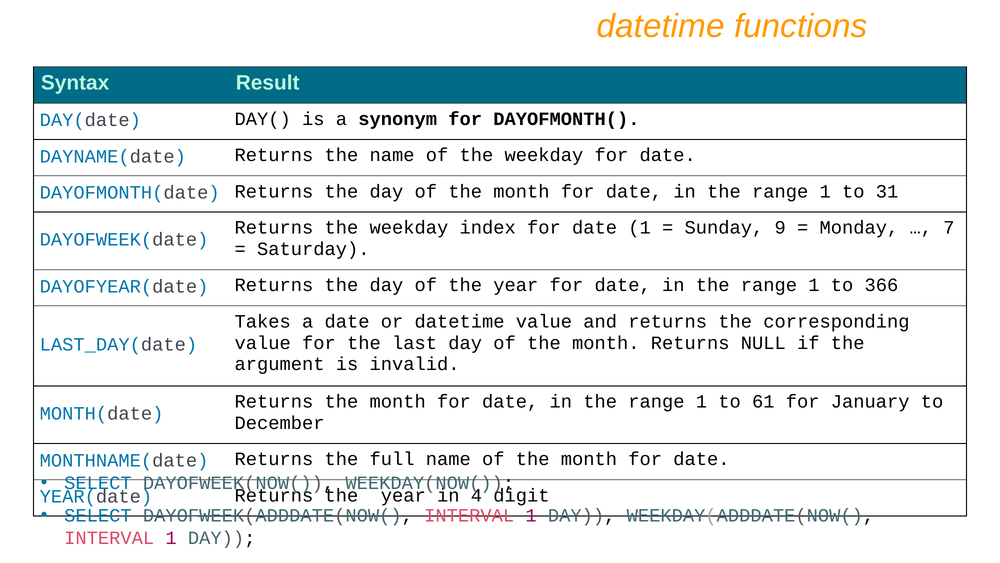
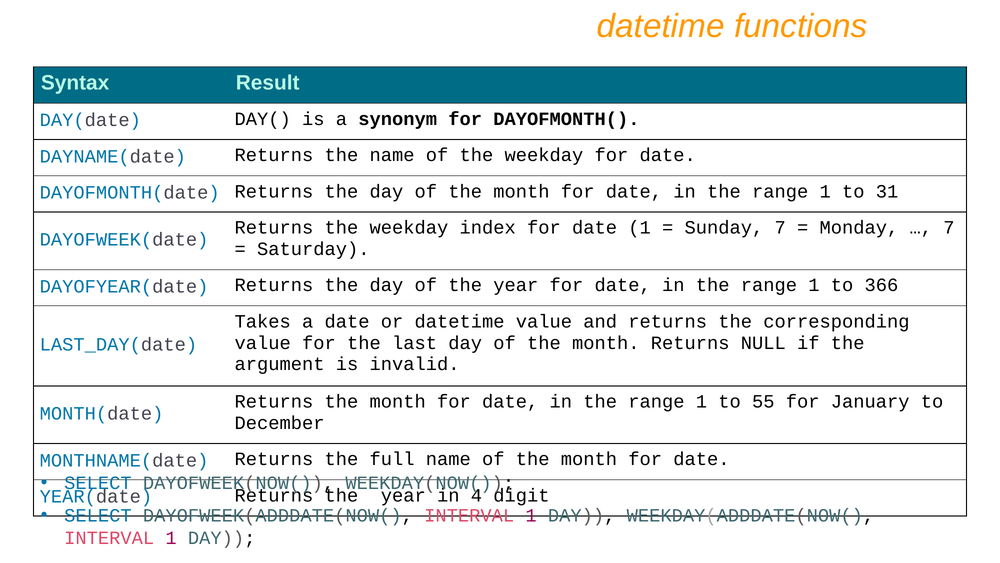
Sunday 9: 9 -> 7 (780, 228)
61: 61 -> 55 (763, 401)
